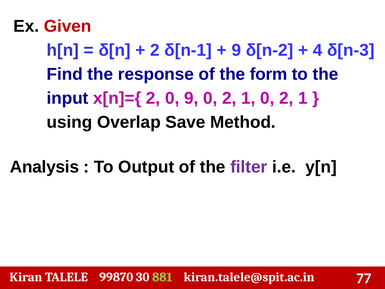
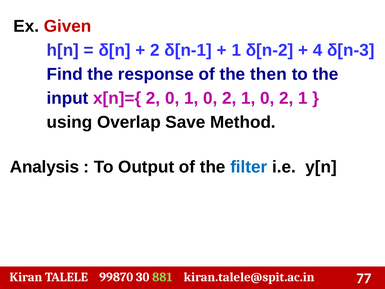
9: 9 -> 1 (236, 50)
form: form -> then (268, 74)
0 9: 9 -> 1 (191, 98)
filter colour: purple -> blue (249, 167)
